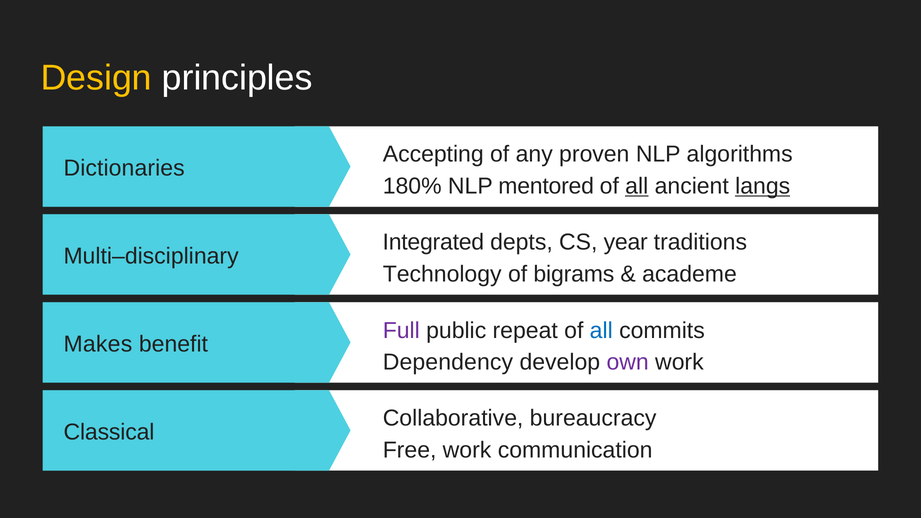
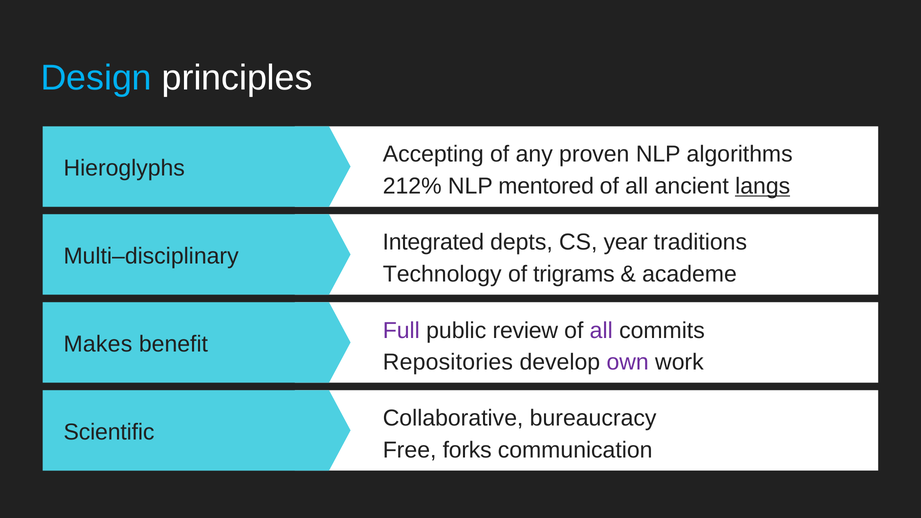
Design colour: yellow -> light blue (96, 78)
Dictionaries: Dictionaries -> Hieroglyphs (124, 168)
180%: 180% -> 212% (412, 186)
all underline: present -> none (637, 186)
bigrams: bigrams -> trigrams (574, 274)
repeat: repeat -> review (525, 331)
all colour: blue -> purple (601, 331)
Dependency: Dependency -> Repositories (448, 362)
Classical: Classical -> Scientific (109, 432)
Free work: work -> forks (467, 450)
